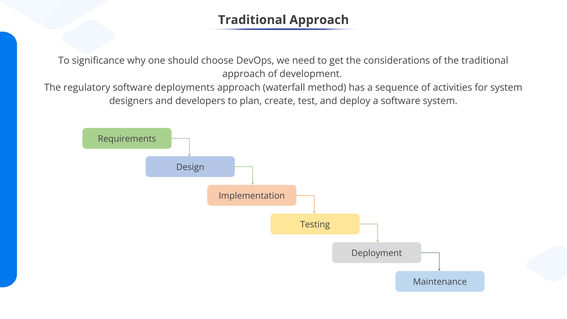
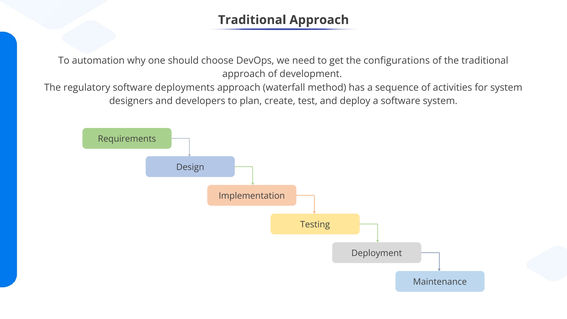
significance: significance -> automation (98, 61)
considerations: considerations -> configurations (397, 61)
